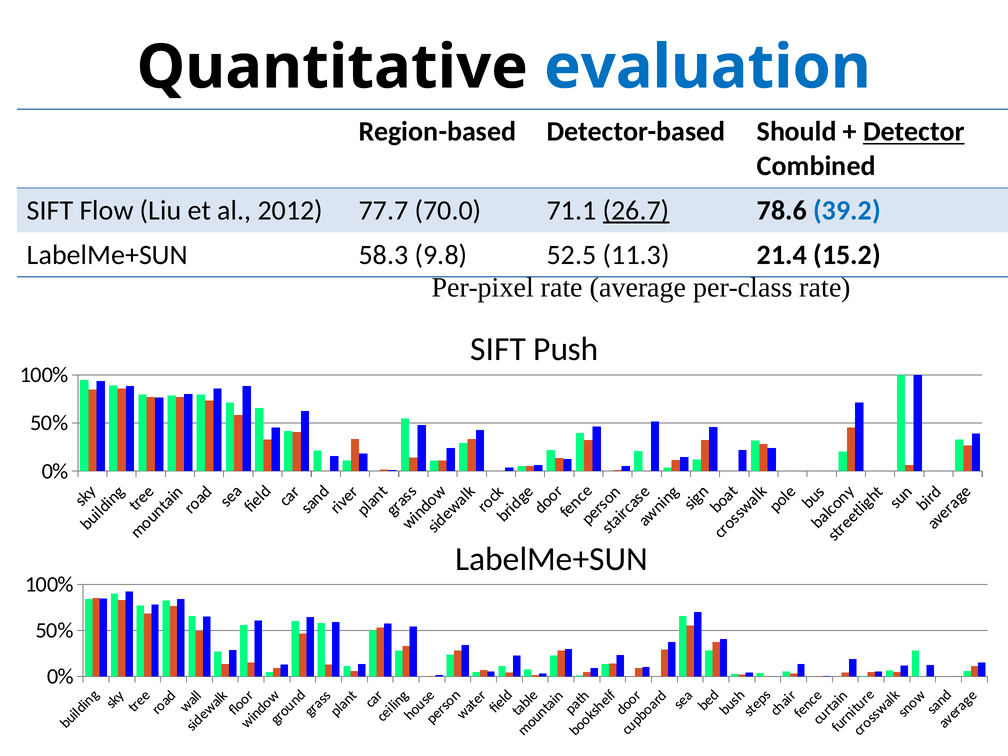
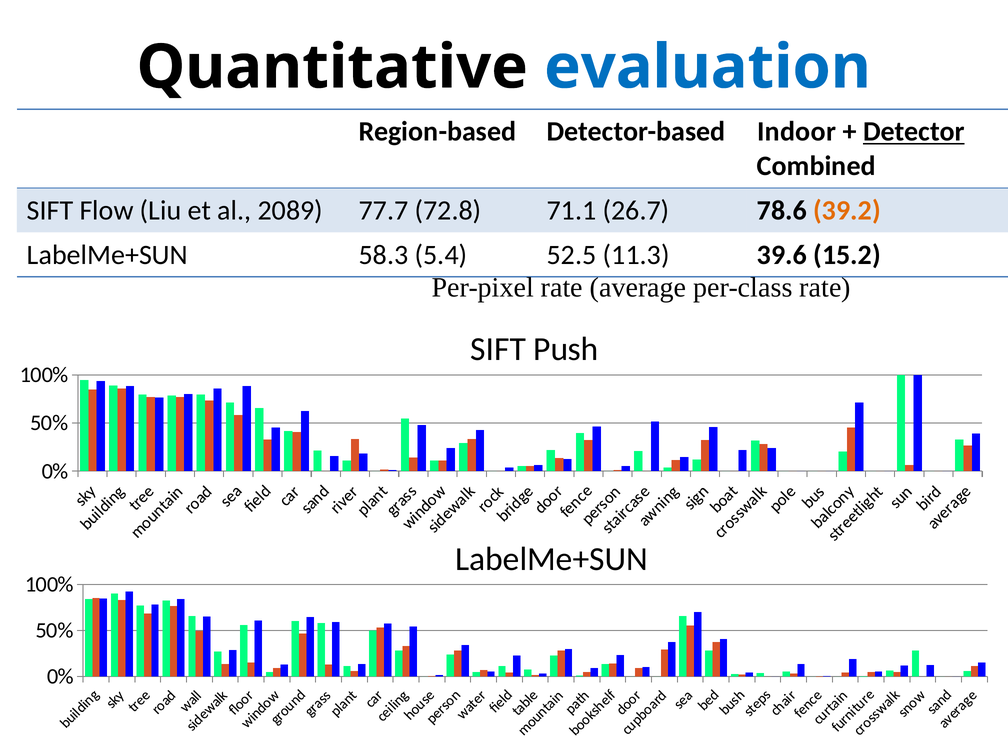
Should: Should -> Indoor (797, 132)
2012: 2012 -> 2089 (290, 210)
70.0: 70.0 -> 72.8 (448, 210)
26.7 underline: present -> none (636, 210)
39.2 colour: blue -> orange (847, 210)
9.8: 9.8 -> 5.4 (441, 255)
21.4: 21.4 -> 39.6 (782, 255)
